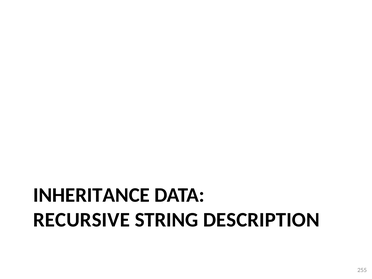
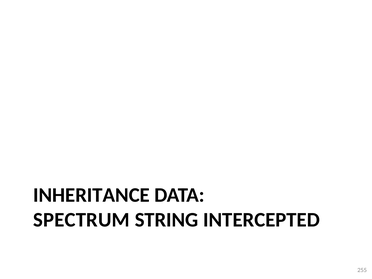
RECURSIVE: RECURSIVE -> SPECTRUM (82, 220)
DESCRIPTION: DESCRIPTION -> INTERCEPTED (261, 220)
